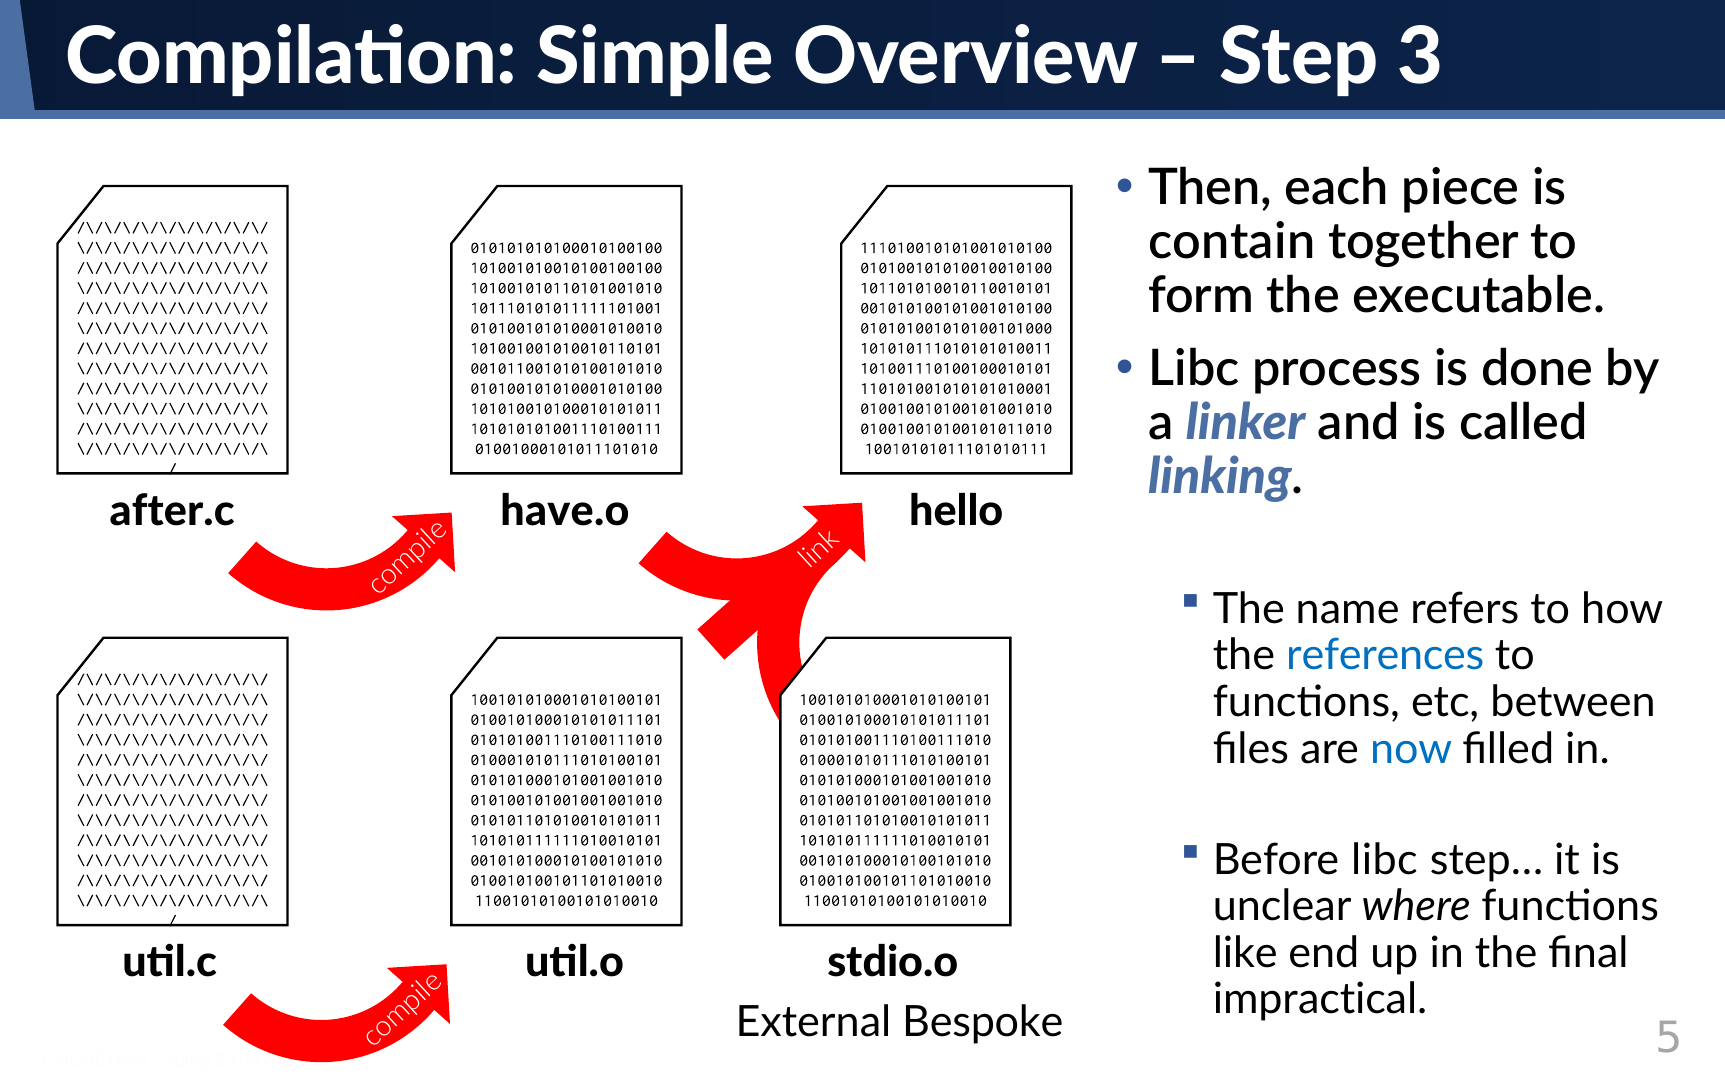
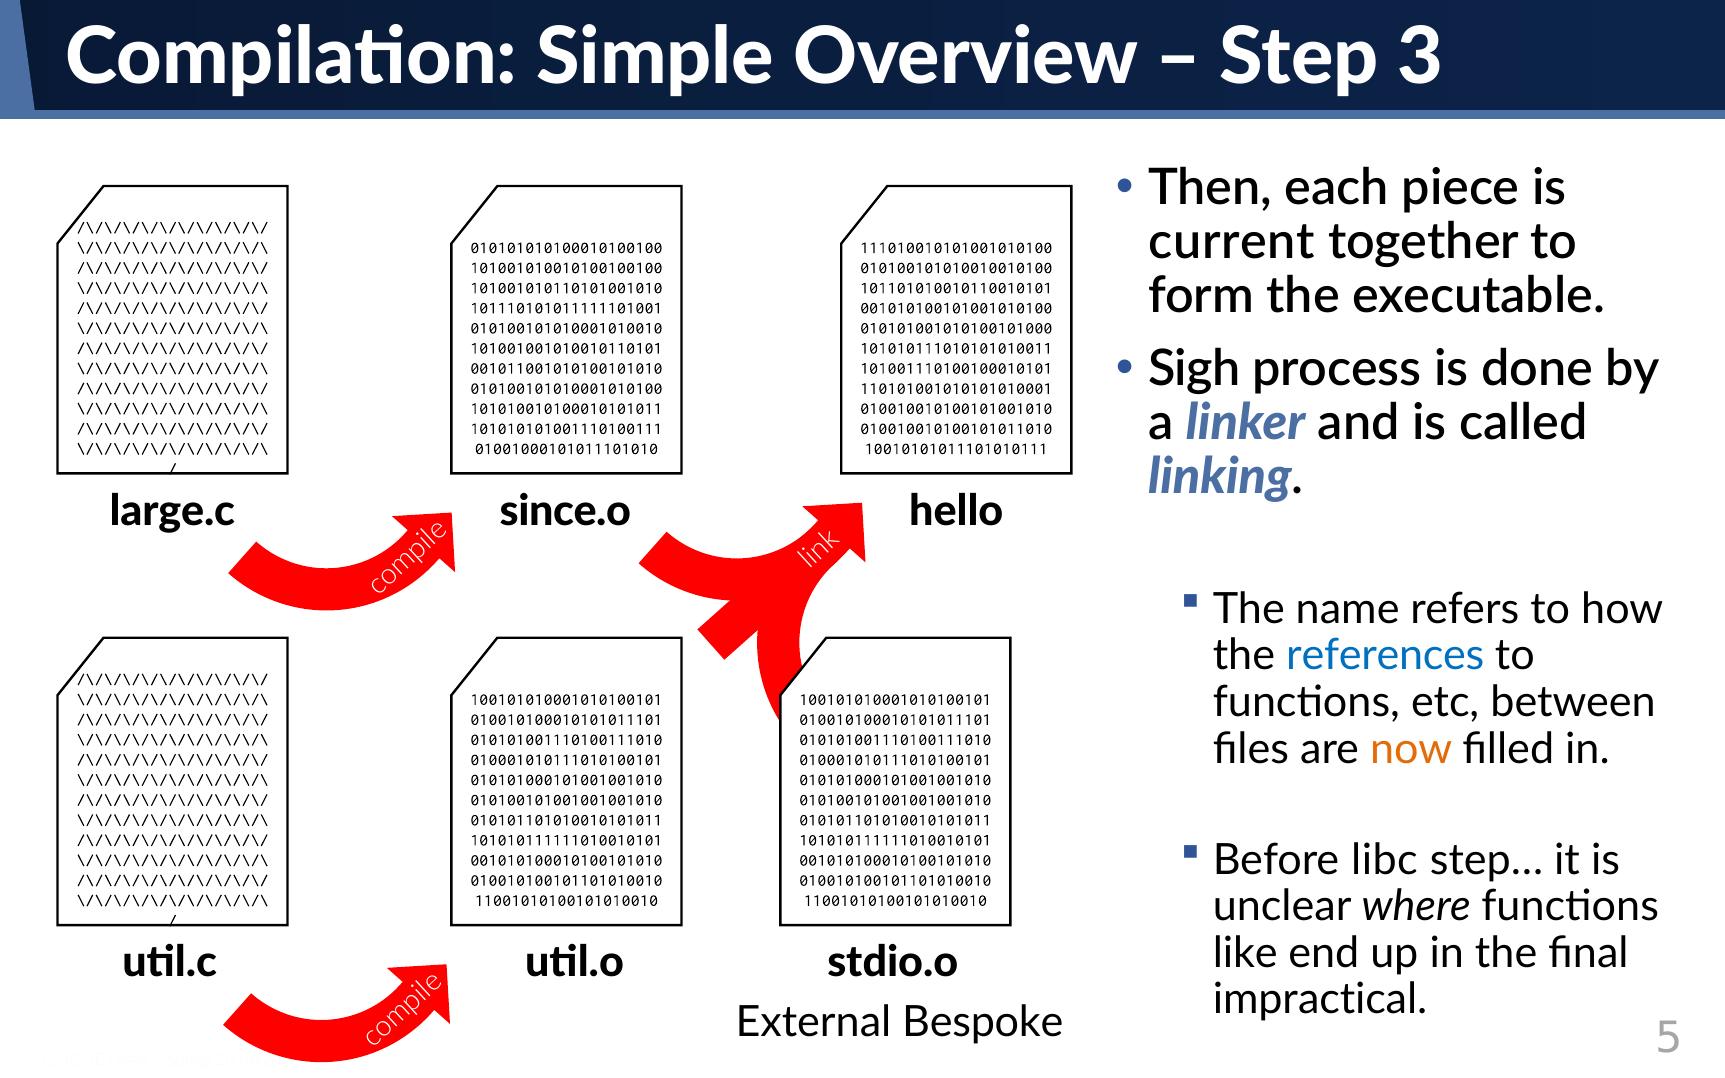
contain: contain -> current (1232, 242)
Libc: Libc -> Sigh (1194, 369)
after.c: after.c -> large.c (172, 511)
have.o: have.o -> since.o (565, 511)
now colour: blue -> orange (1411, 749)
